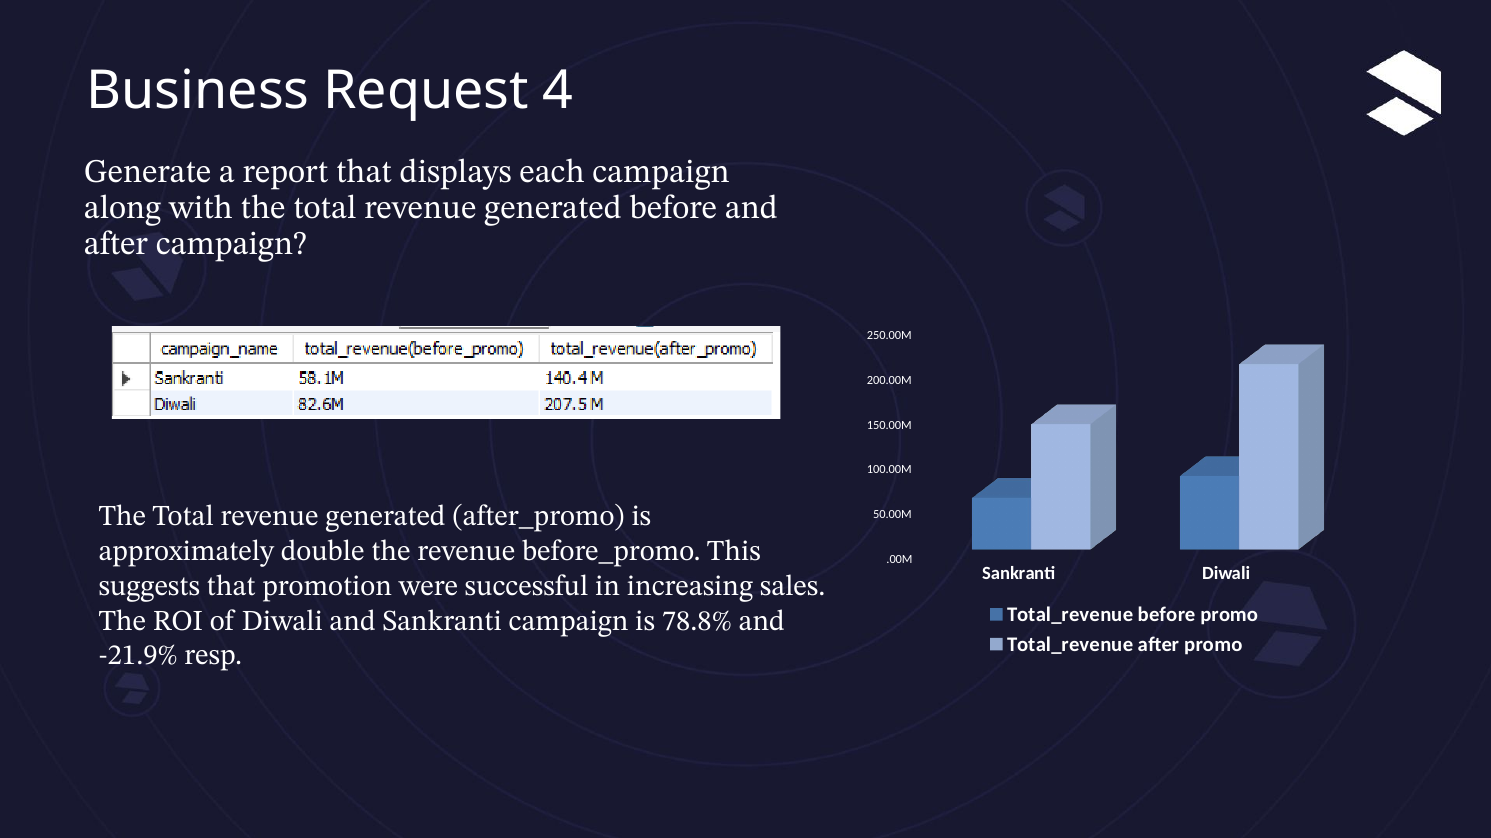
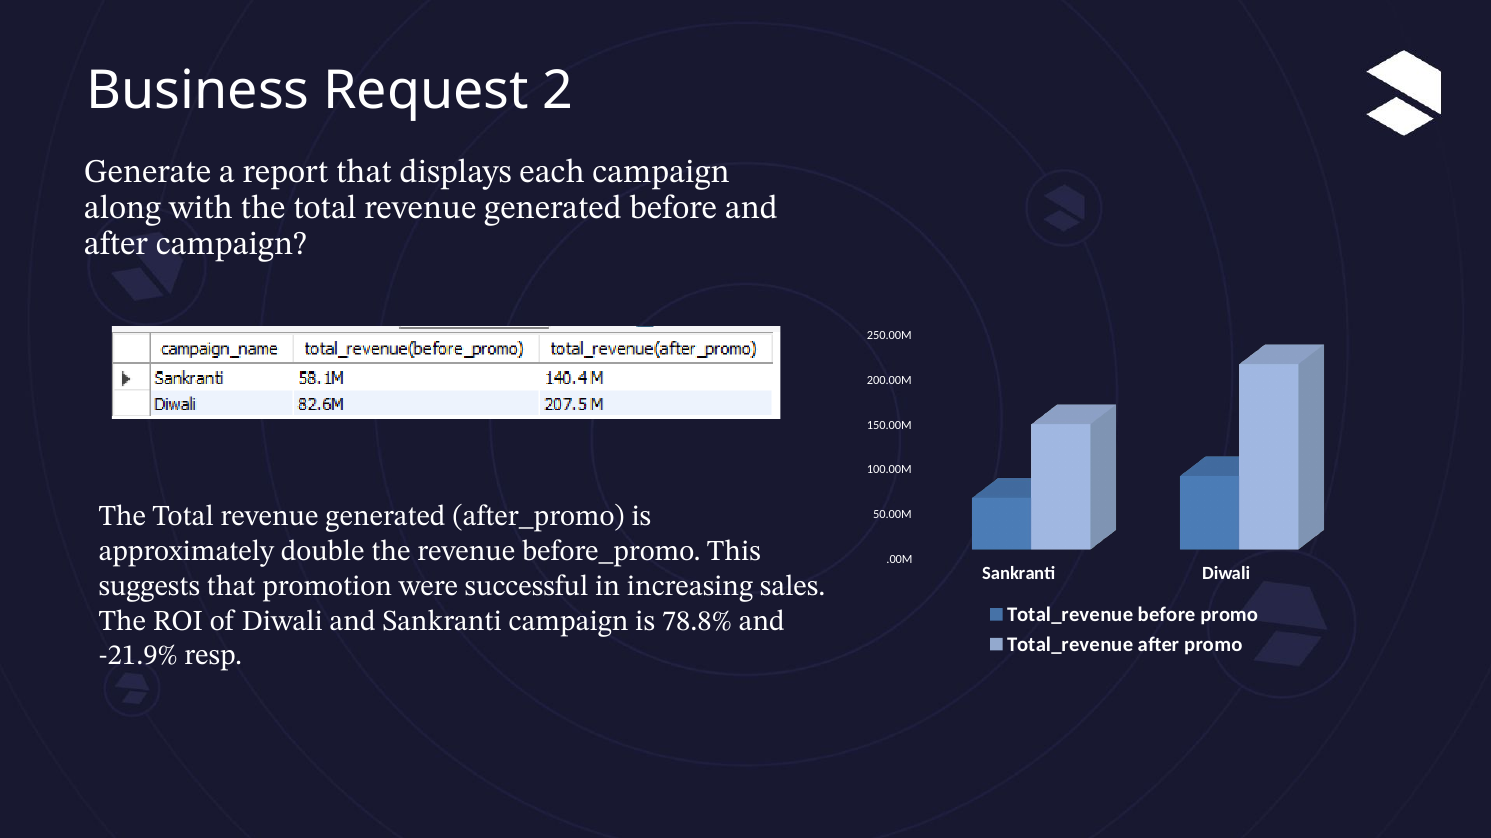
4: 4 -> 2 (558, 91)
